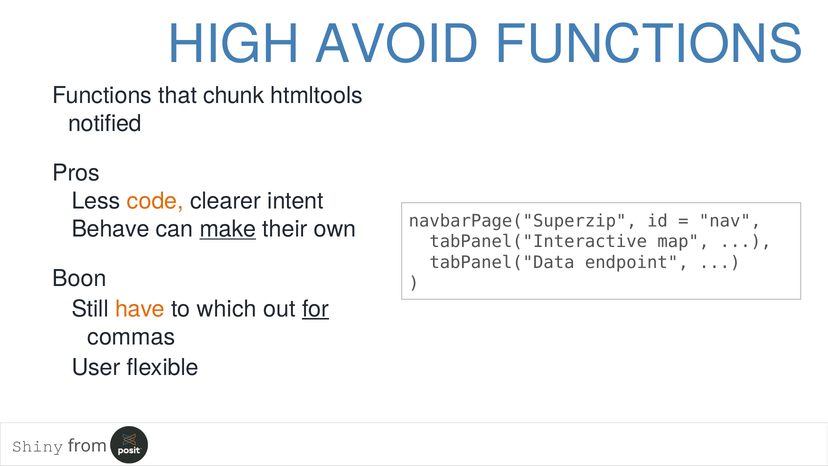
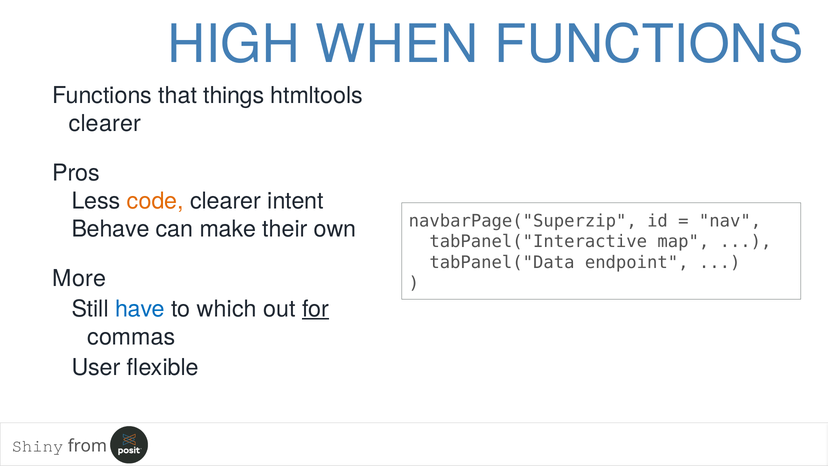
AVOID: AVOID -> WHEN (397, 45)
chunk: chunk -> things (234, 96)
notified: notified -> clearer (105, 124)
make underline: present -> none (228, 229)
Boon: Boon -> More (79, 278)
have colour: orange -> blue (140, 309)
